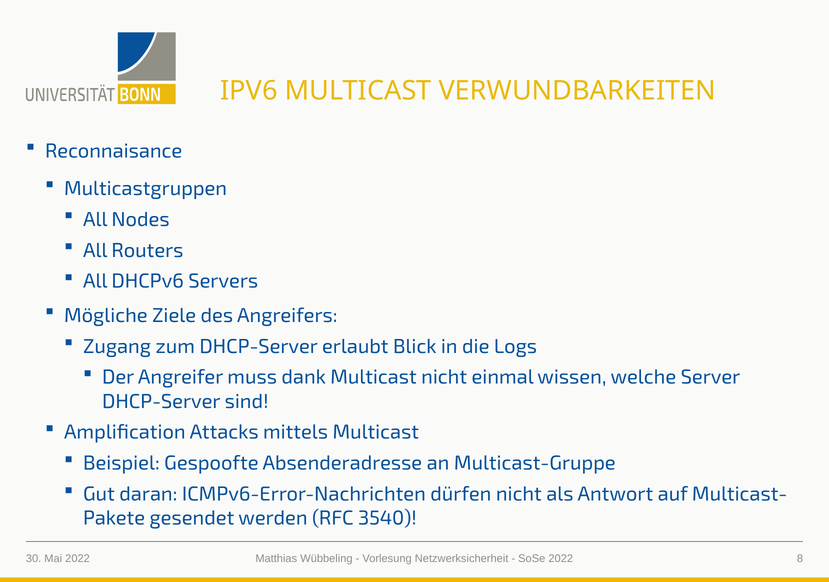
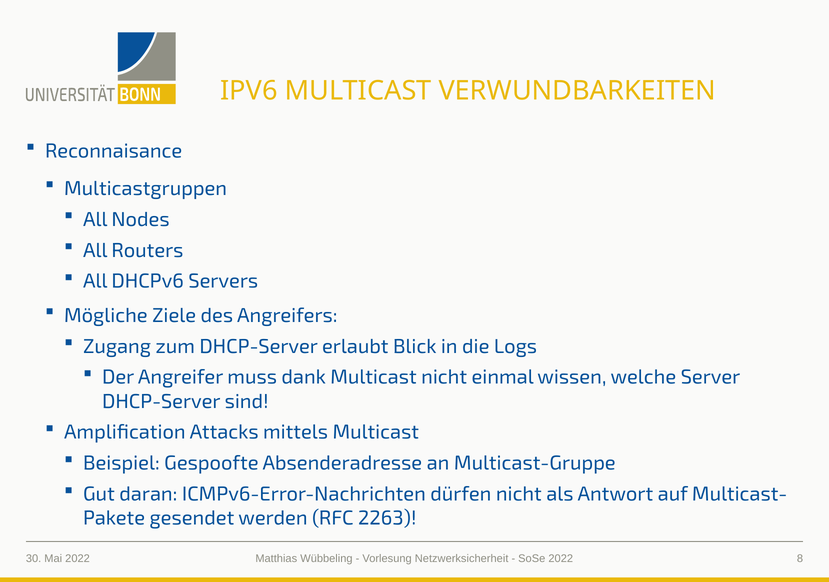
3540: 3540 -> 2263 (387, 518)
